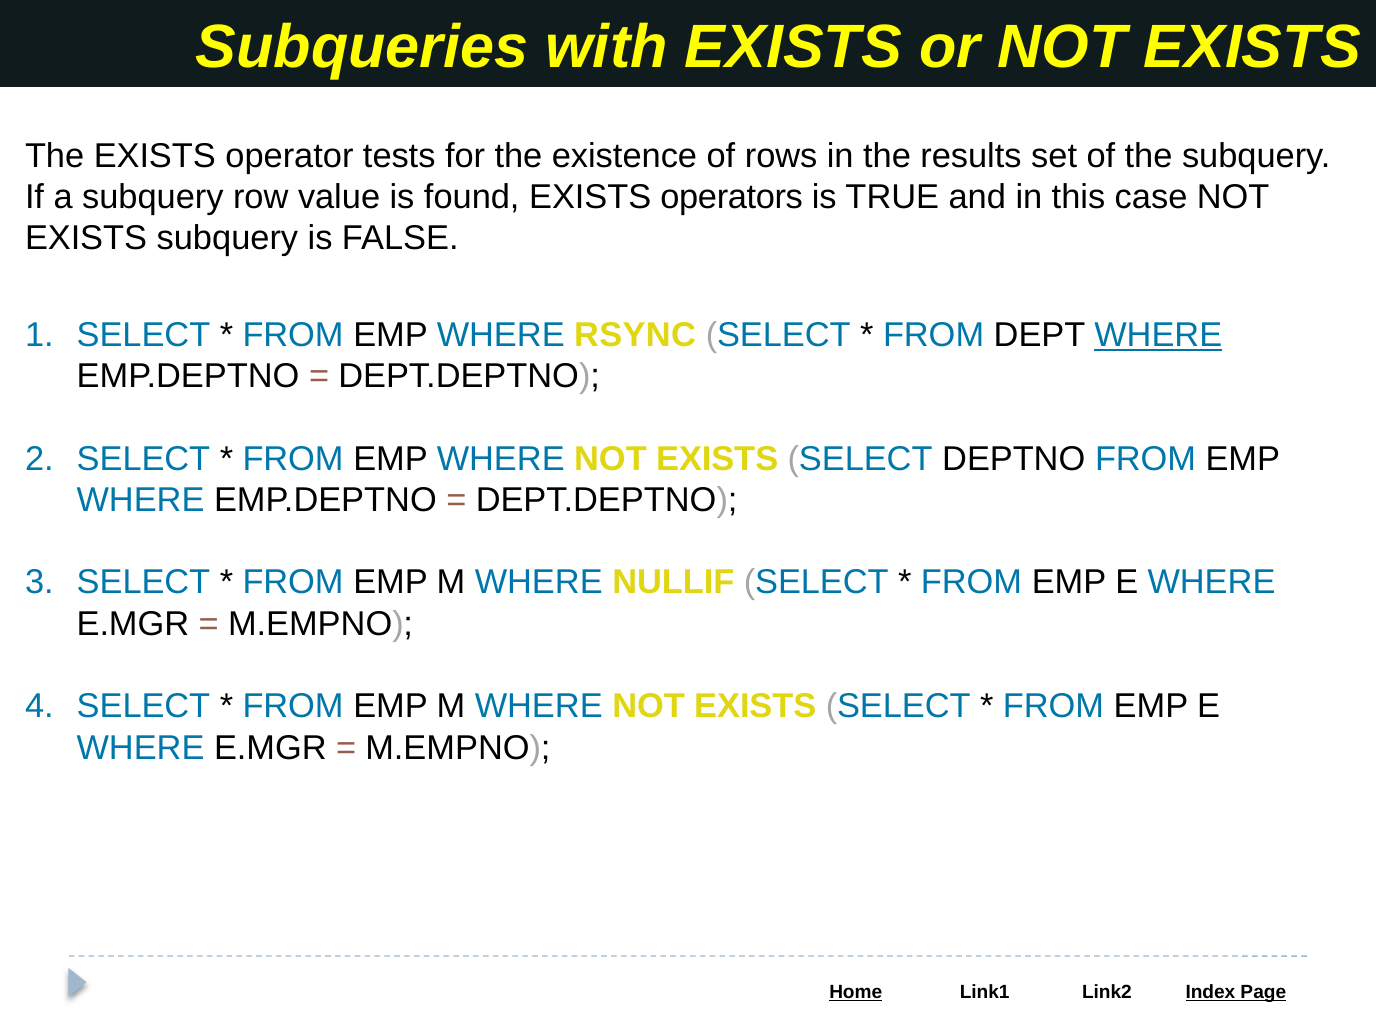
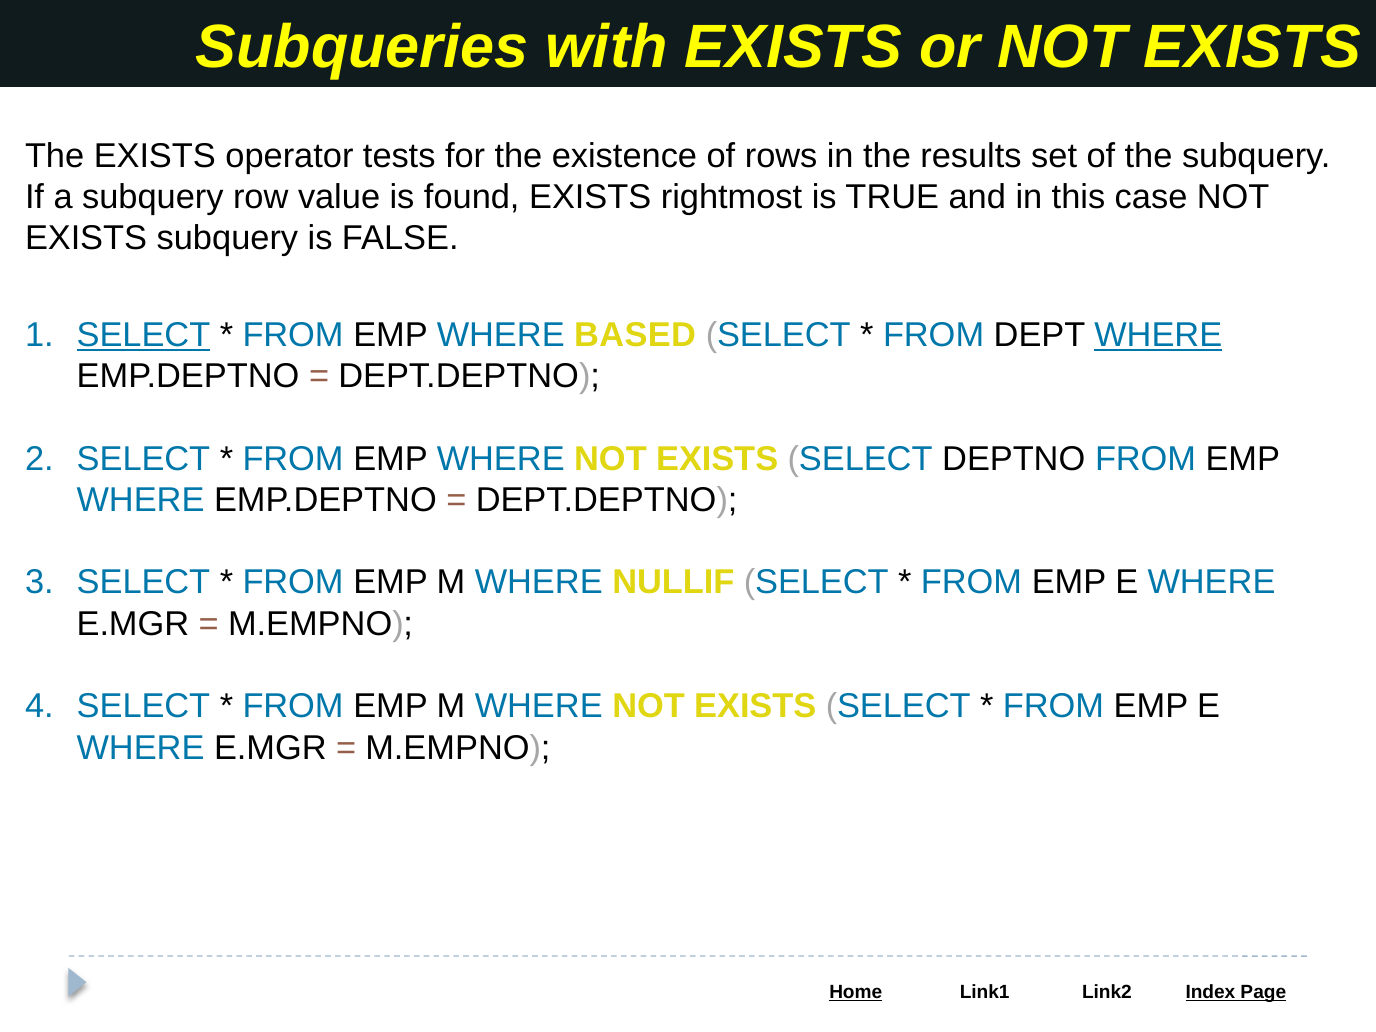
operators: operators -> rightmost (732, 197)
SELECT underline: none -> present (143, 335)
RSYNC: RSYNC -> BASED (635, 335)
